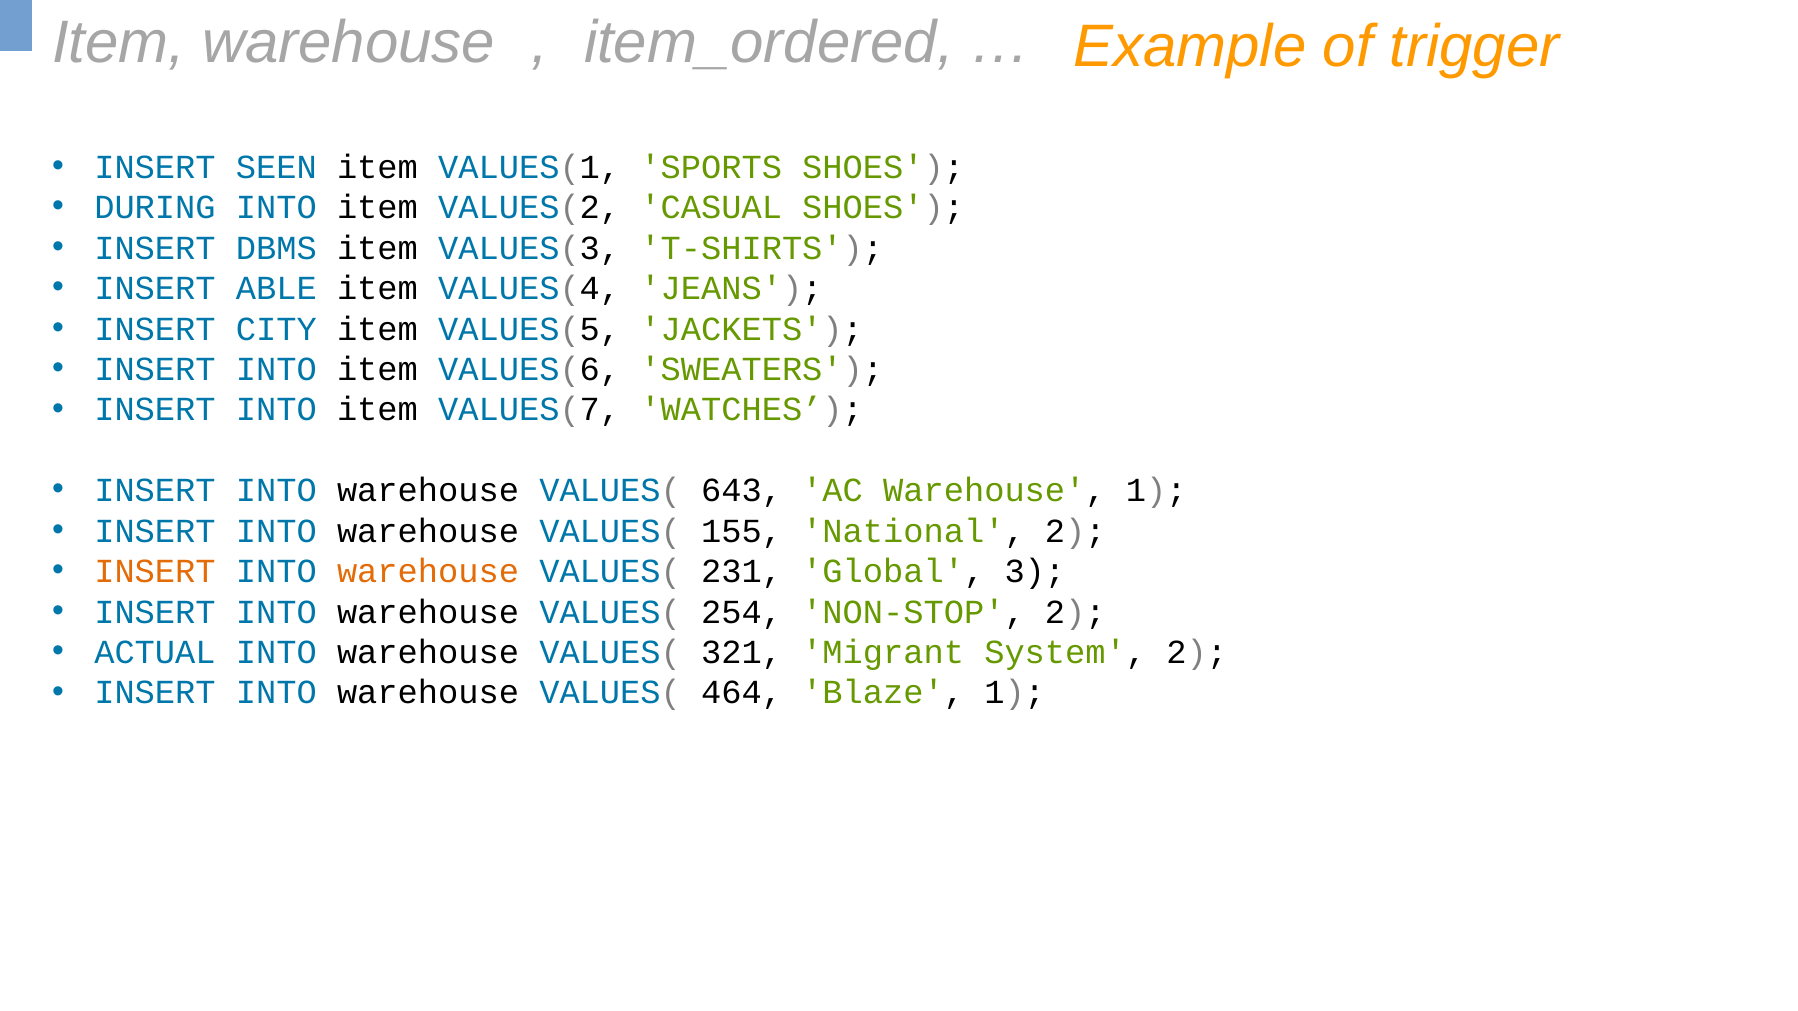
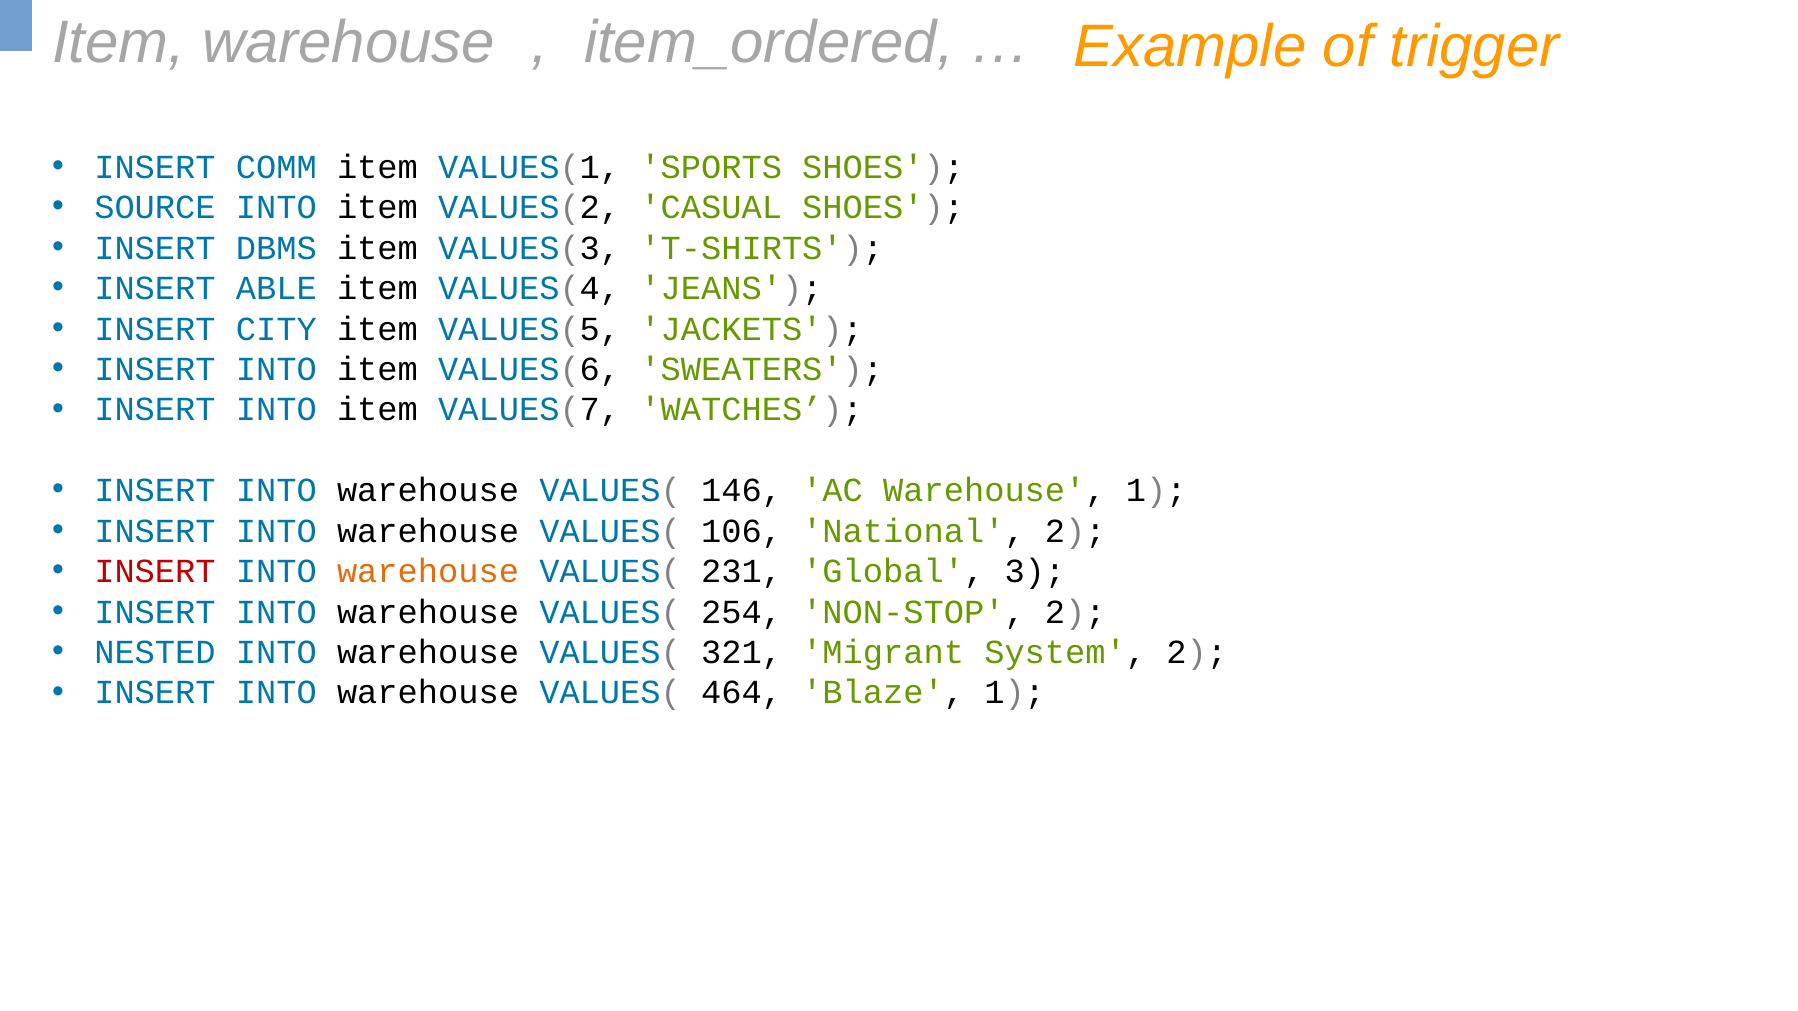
SEEN: SEEN -> COMM (276, 167)
DURING: DURING -> SOURCE (155, 208)
643: 643 -> 146 (742, 491)
155: 155 -> 106 (742, 531)
INSERT colour: orange -> red (155, 572)
ACTUAL: ACTUAL -> NESTED (155, 653)
